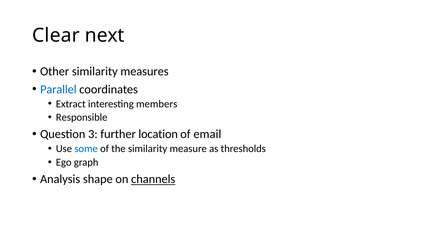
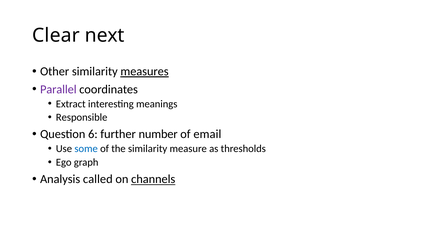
measures underline: none -> present (145, 71)
Parallel colour: blue -> purple (58, 89)
members: members -> meanings (157, 104)
3: 3 -> 6 (93, 134)
location: location -> number (158, 134)
shape: shape -> called (98, 179)
